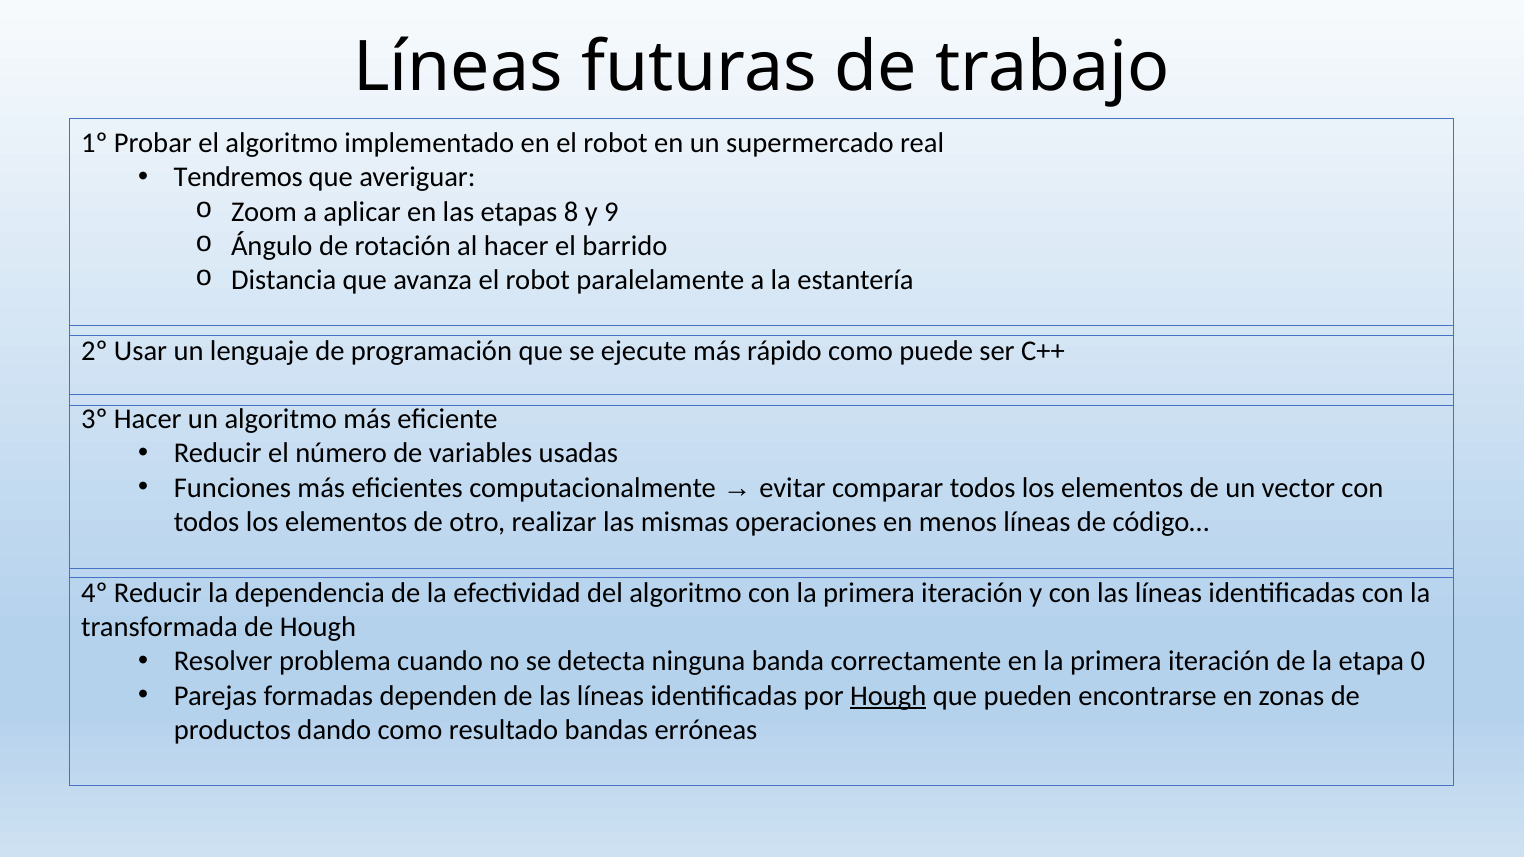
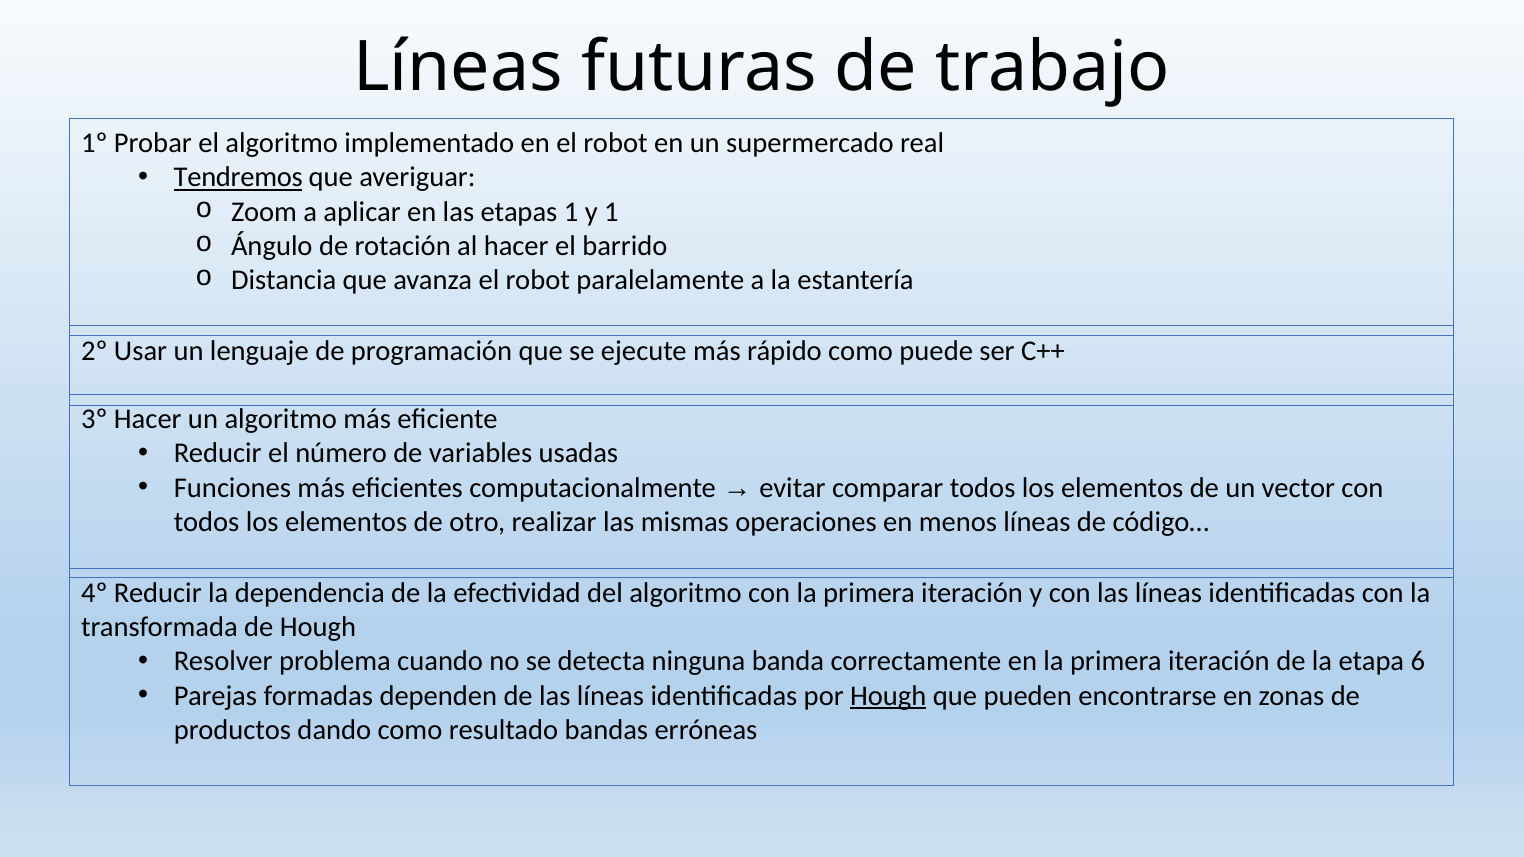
Tendremos underline: none -> present (238, 177)
etapas 8: 8 -> 1 (571, 212)
y 9: 9 -> 1 (611, 212)
0: 0 -> 6 (1418, 662)
